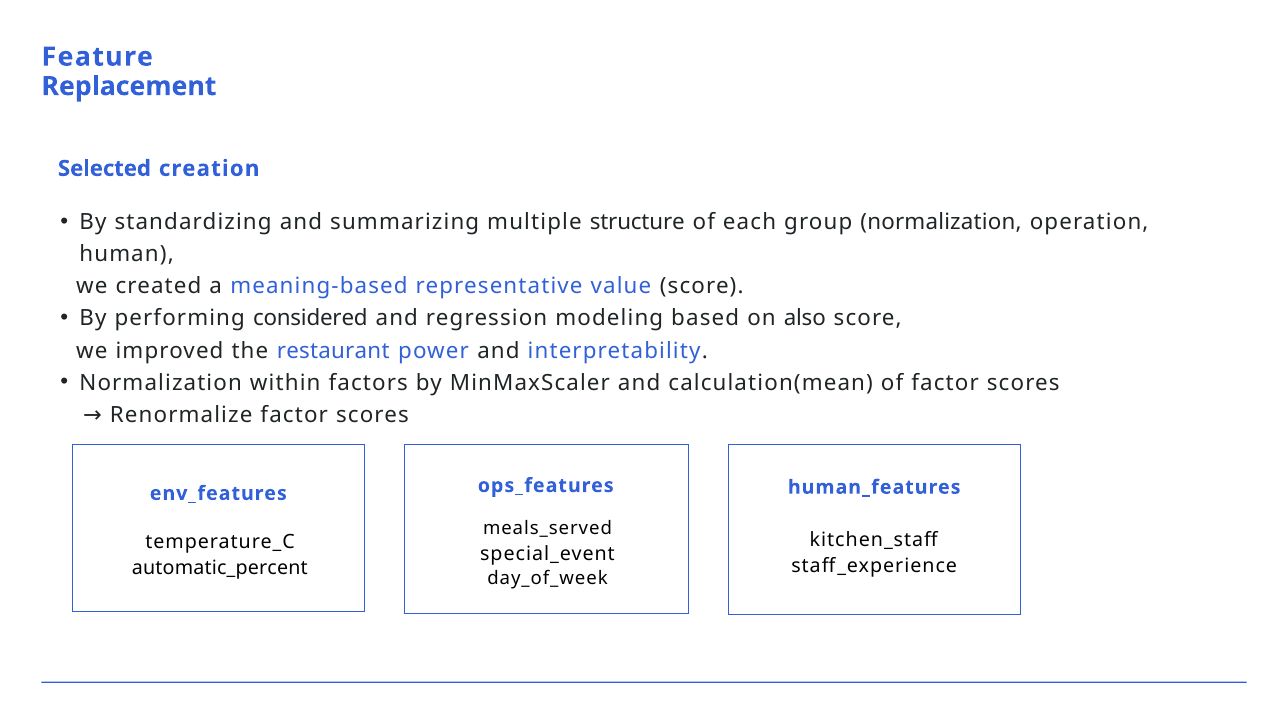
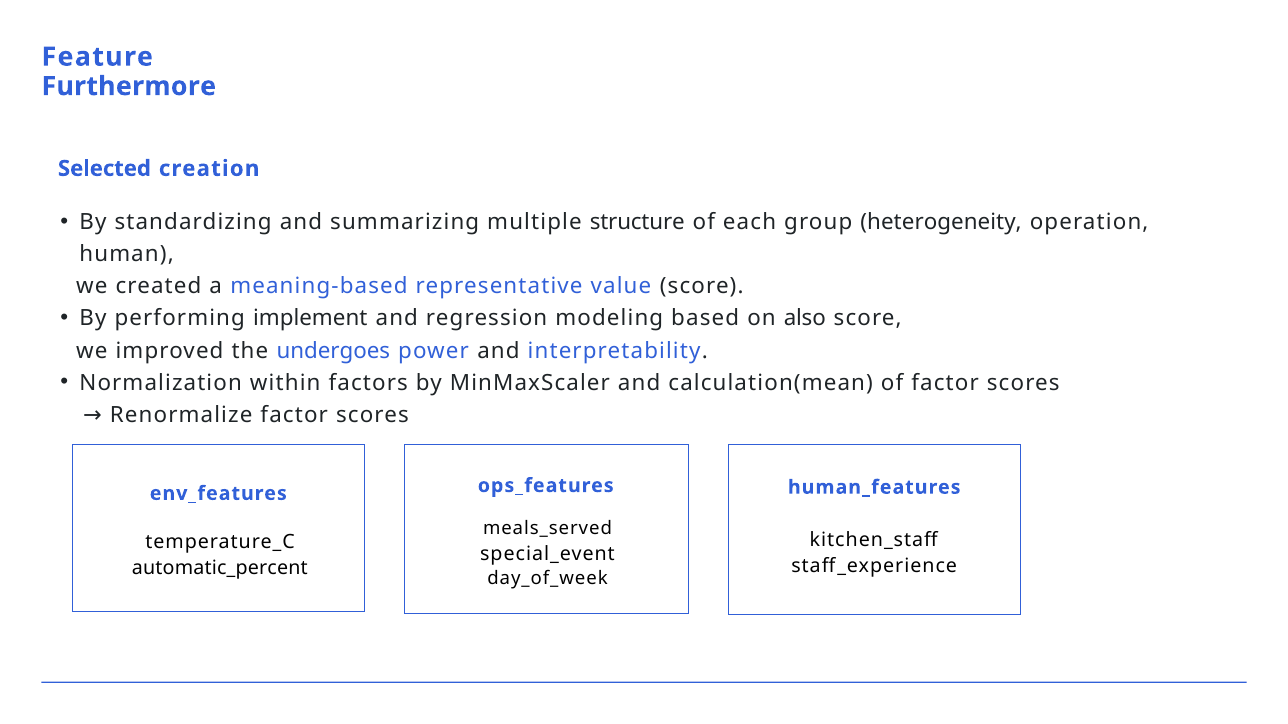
Replacement: Replacement -> Furthermore (129, 86)
group normalization: normalization -> heterogeneity (941, 222)
considered: considered -> implement (310, 319)
restaurant: restaurant -> undergoes (333, 351)
